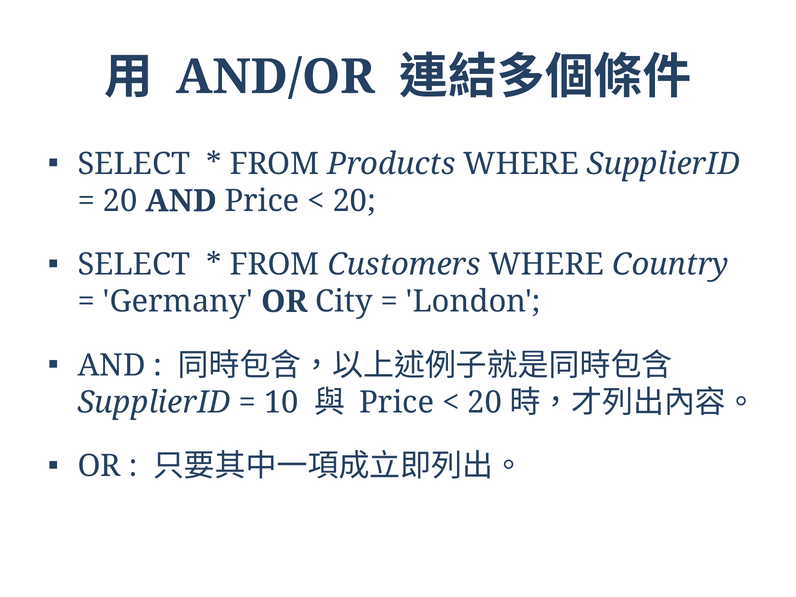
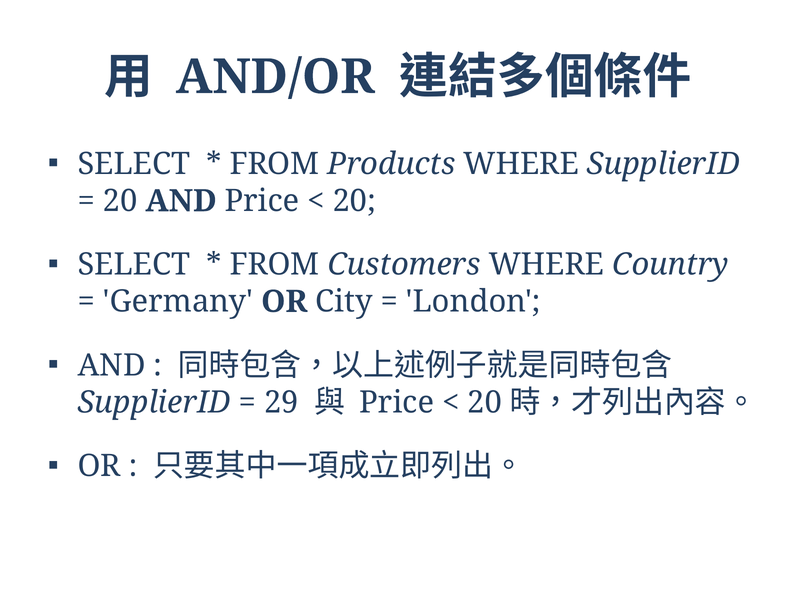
10: 10 -> 29 (281, 402)
